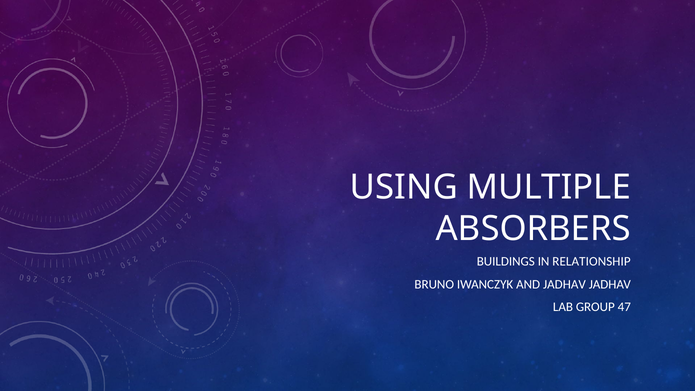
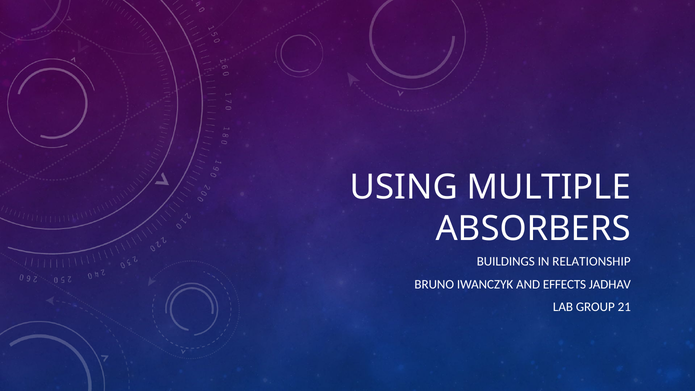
AND JADHAV: JADHAV -> EFFECTS (565, 284)
47: 47 -> 21 (624, 307)
